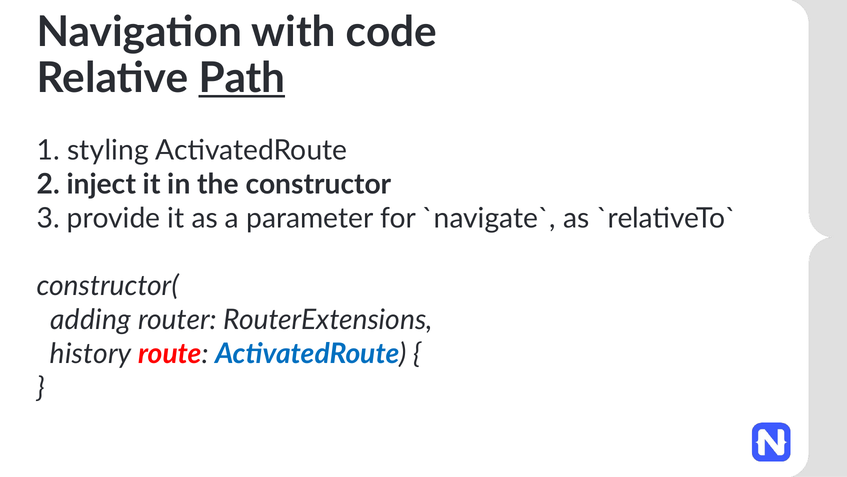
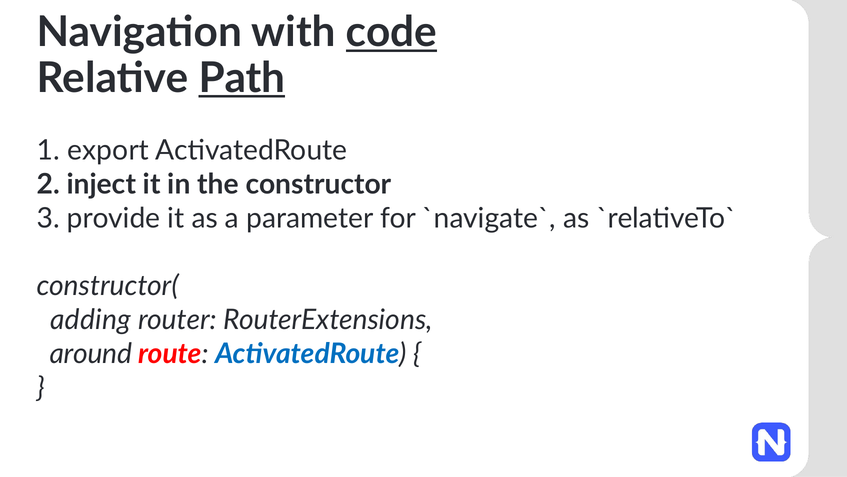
code underline: none -> present (391, 32)
styling: styling -> export (108, 150)
history: history -> around (91, 354)
